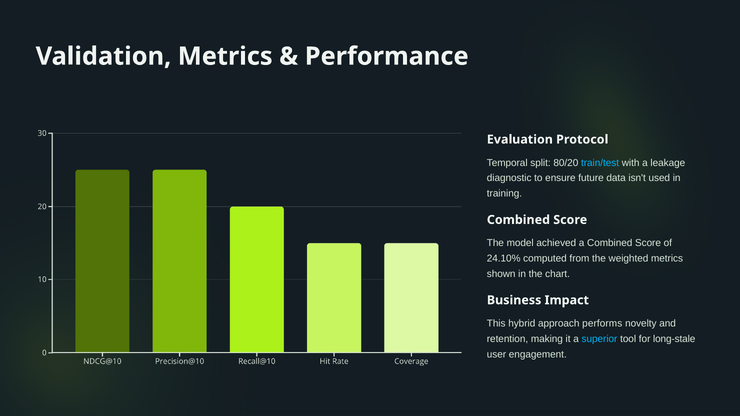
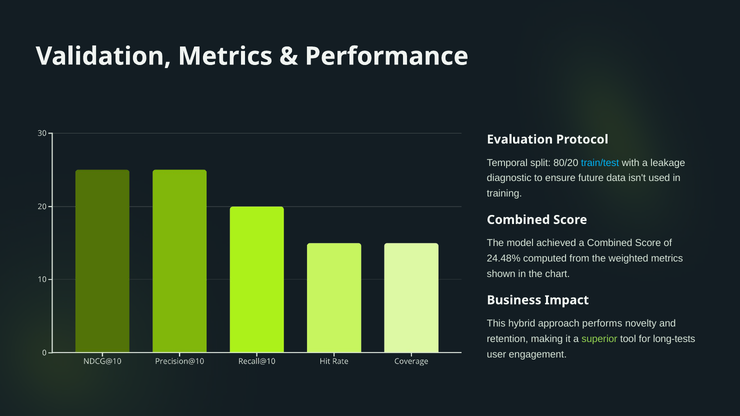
24.10%: 24.10% -> 24.48% (504, 259)
superior colour: light blue -> light green (600, 339)
long-stale: long-stale -> long-tests (674, 339)
